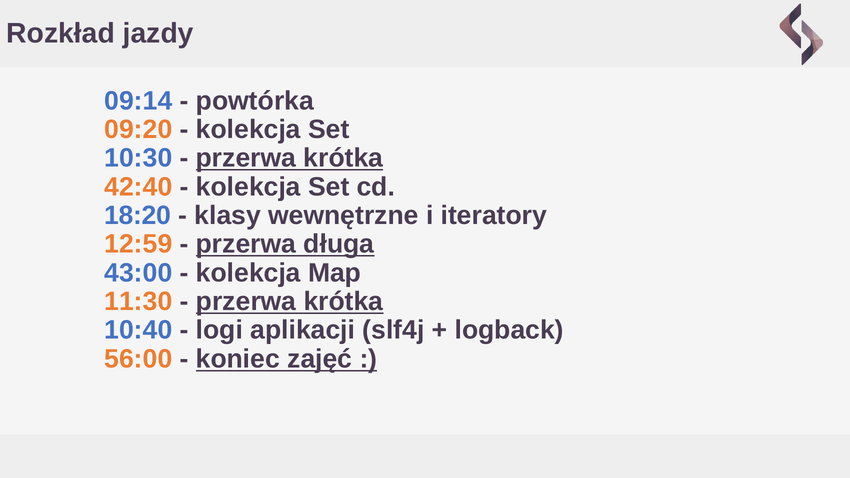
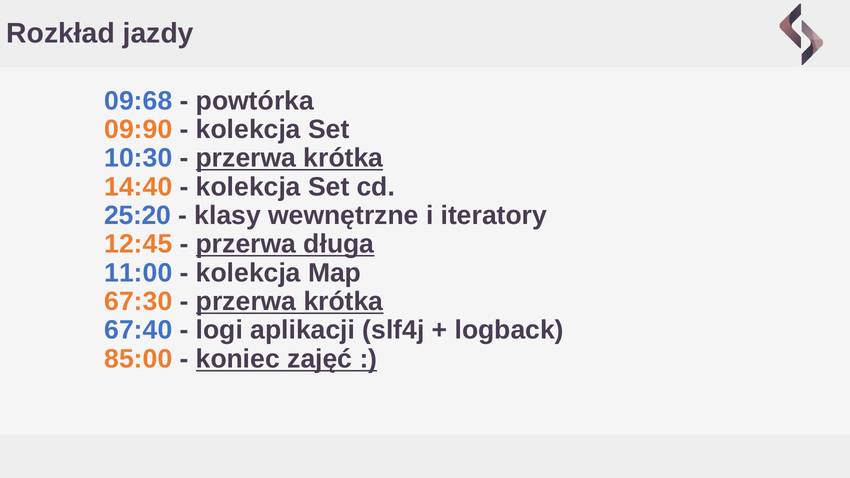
09:14: 09:14 -> 09:68 (138, 101)
09:20: 09:20 -> 09:90 (138, 129)
42:40: 42:40 -> 14:40 (138, 187)
18:20: 18:20 -> 25:20 (138, 216)
12:59: 12:59 -> 12:45 (138, 244)
43:00: 43:00 -> 11:00 (138, 273)
11:30: 11:30 -> 67:30 (138, 302)
10:40: 10:40 -> 67:40 (138, 330)
56:00: 56:00 -> 85:00 (138, 359)
